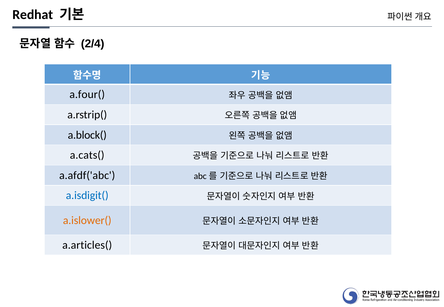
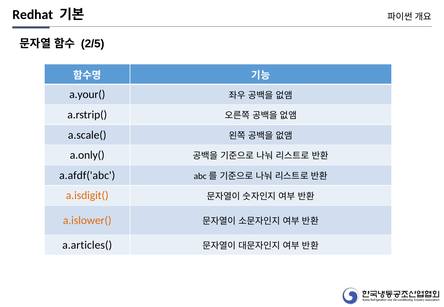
2/4: 2/4 -> 2/5 (93, 44)
a.four(: a.four( -> a.your( (87, 95)
a.block(: a.block( -> a.scale( (87, 135)
a.cats(: a.cats( -> a.only( (87, 155)
a.isdigit( colour: blue -> orange (87, 196)
